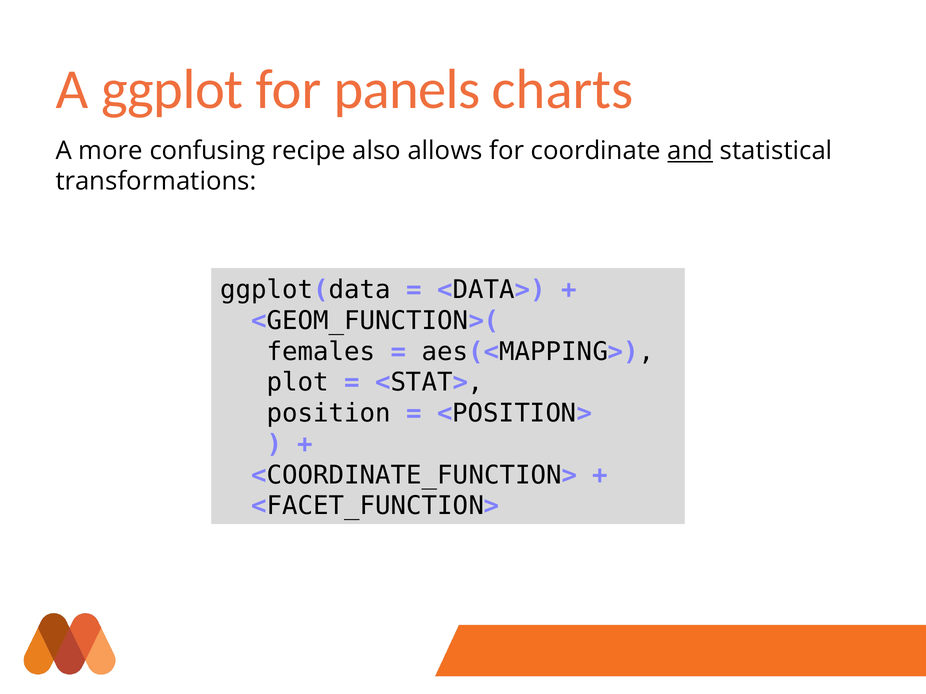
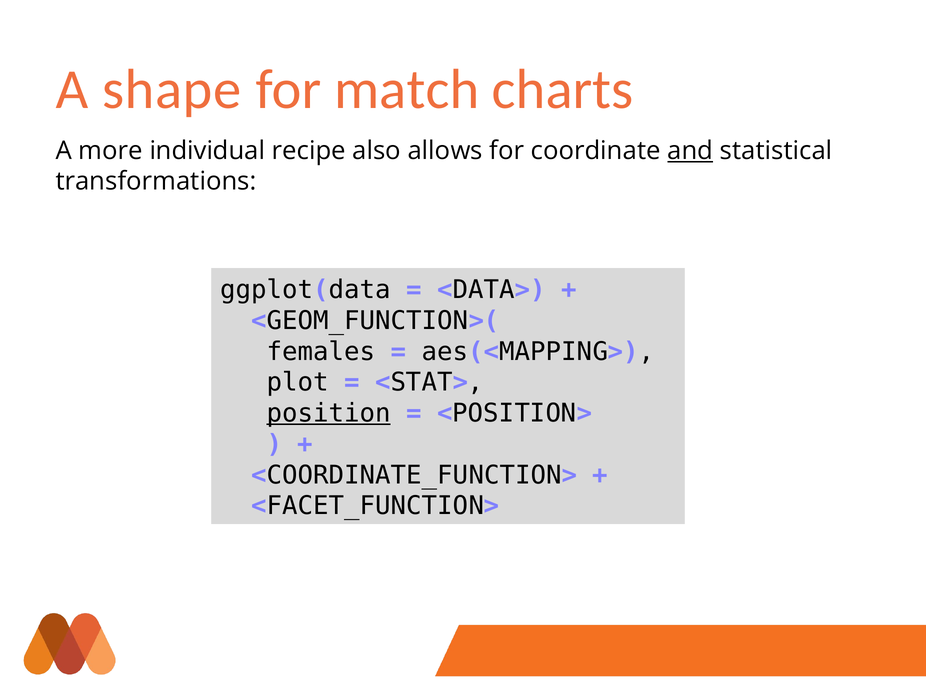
ggplot: ggplot -> shape (172, 90)
panels: panels -> match (407, 90)
confusing: confusing -> individual (207, 151)
position underline: none -> present (329, 414)
